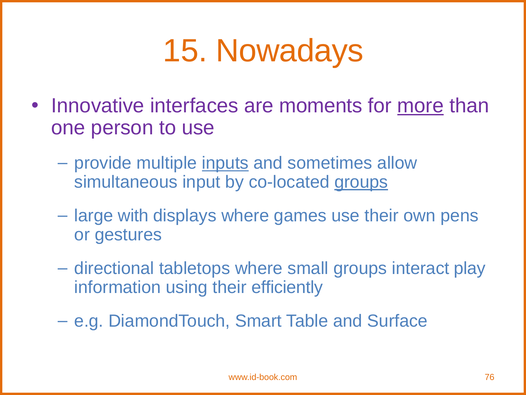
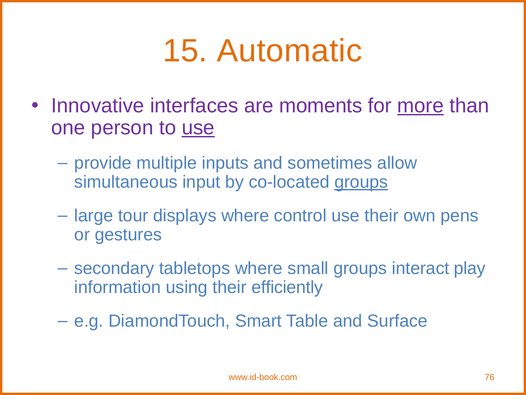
Nowadays: Nowadays -> Automatic (289, 51)
use underline: none -> present (198, 128)
inputs underline: present -> none (225, 163)
with: with -> tour (133, 216)
games: games -> control (300, 216)
directional: directional -> secondary (114, 268)
